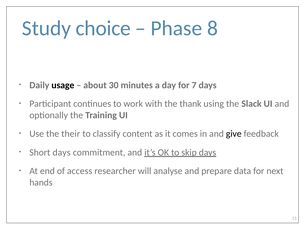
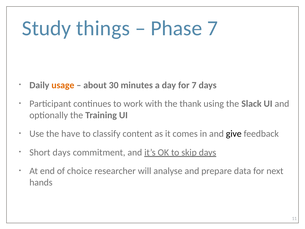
choice: choice -> things (103, 28)
Phase 8: 8 -> 7 (212, 28)
usage colour: black -> orange (63, 85)
their: their -> have (71, 134)
access: access -> choice (80, 171)
